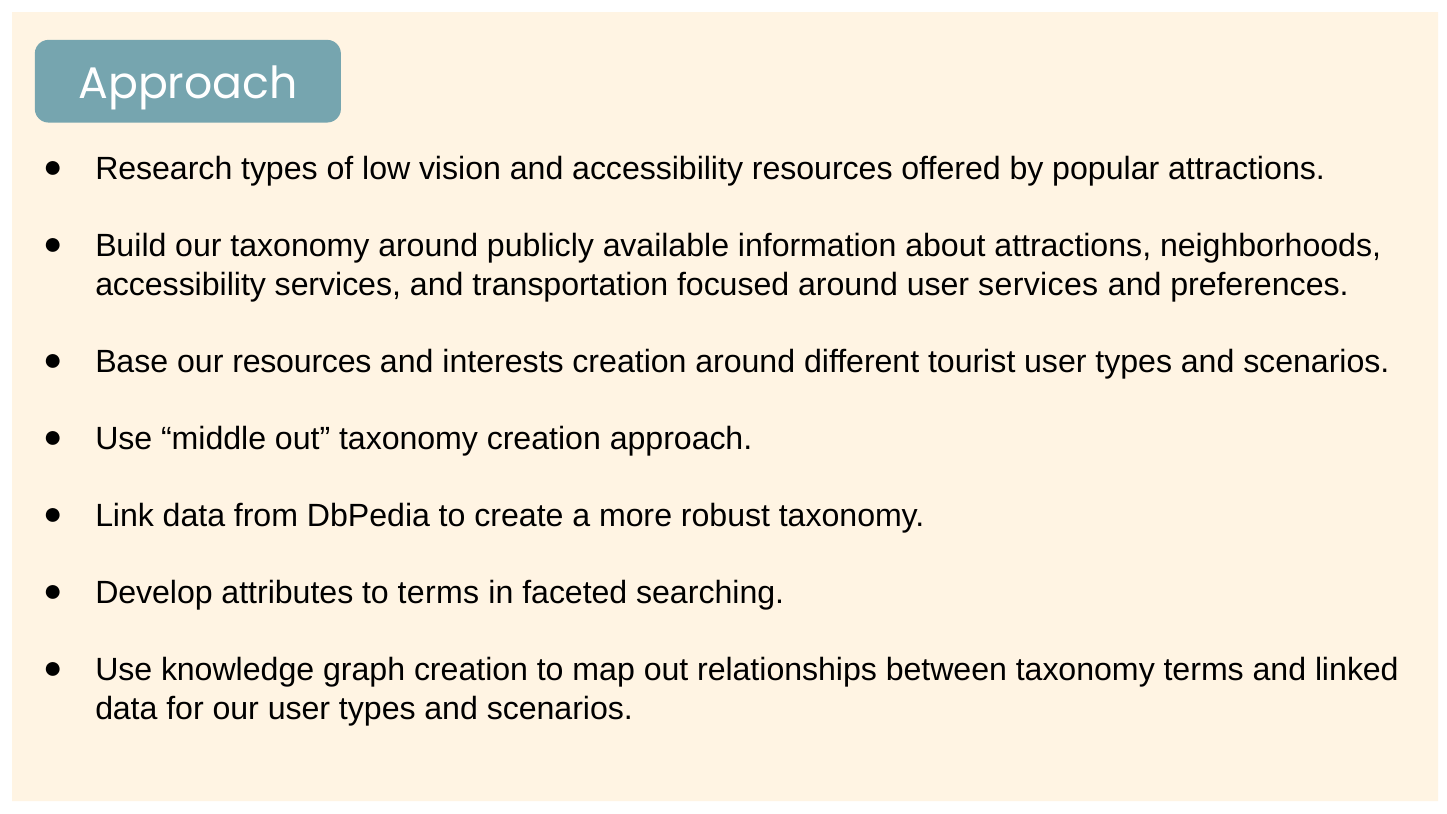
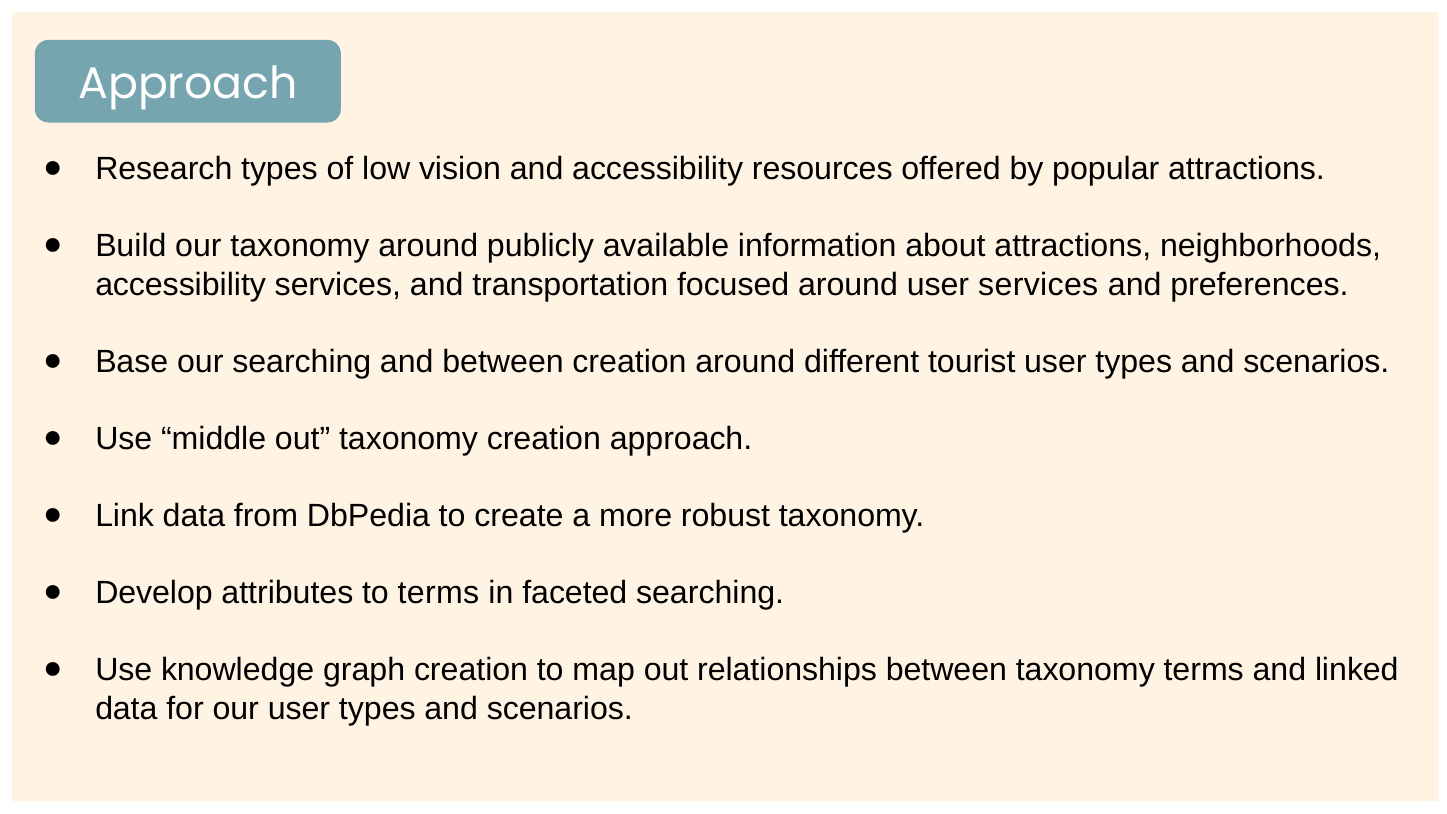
our resources: resources -> searching (302, 362)
and interests: interests -> between (503, 362)
